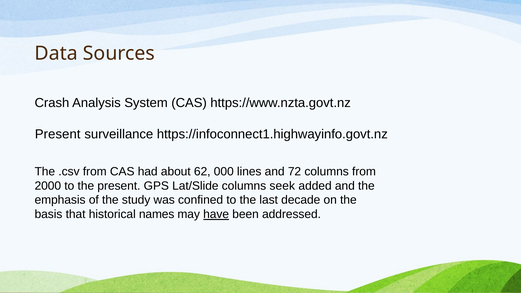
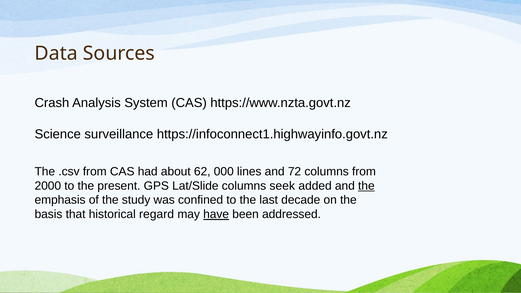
Present: Present -> Science (58, 134)
the underline: none -> present (366, 186)
names: names -> regard (157, 214)
